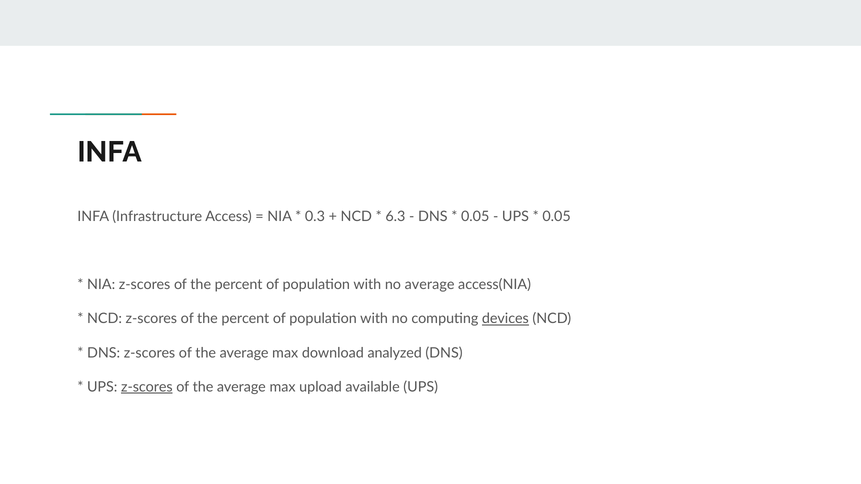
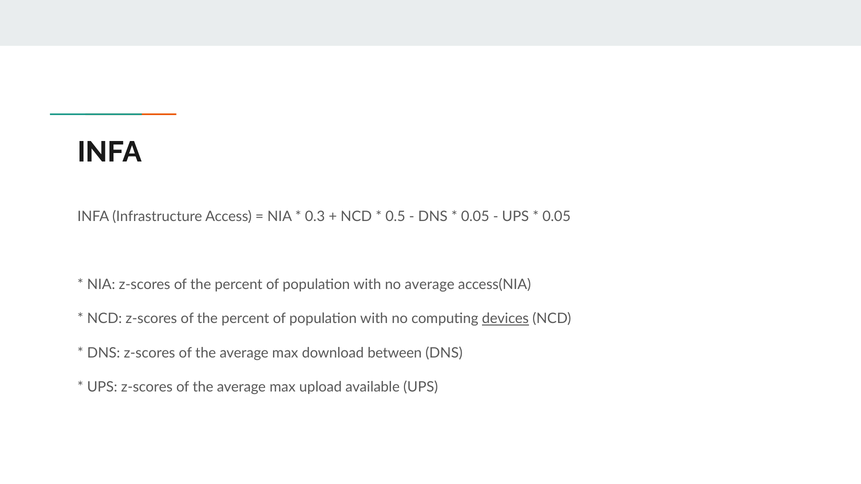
6.3: 6.3 -> 0.5 (395, 217)
analyzed: analyzed -> between (395, 353)
z-scores underline: present -> none (147, 387)
